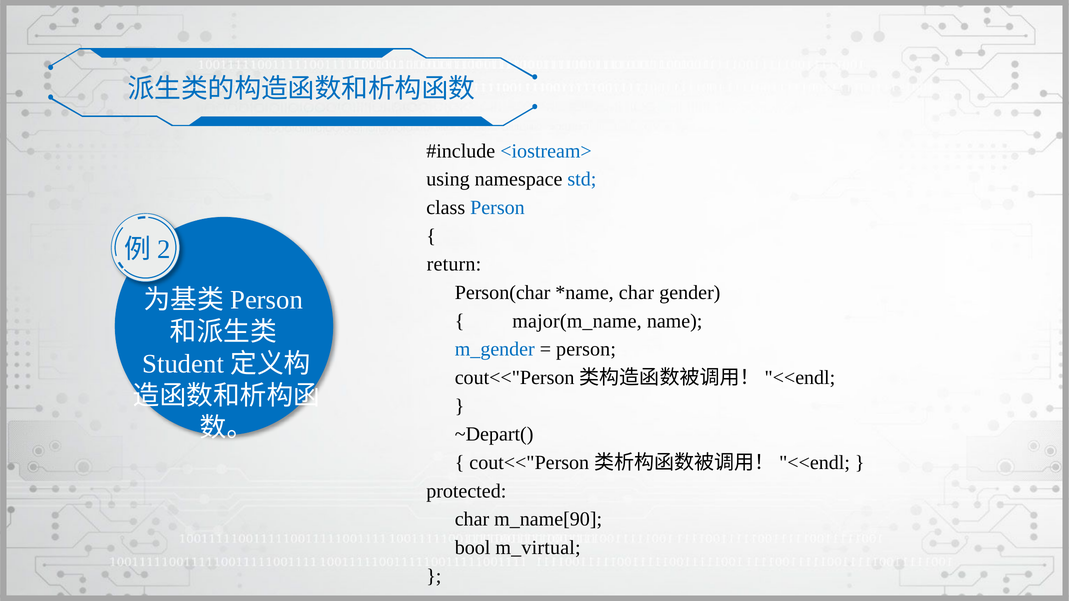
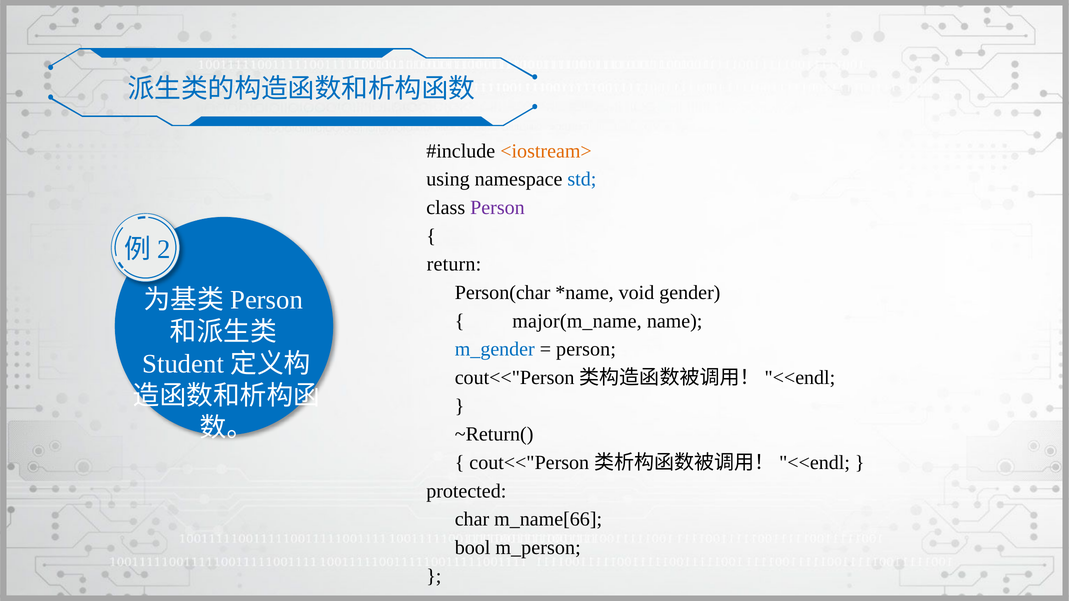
<iostream> colour: blue -> orange (546, 151)
Person colour: blue -> purple (497, 208)
char: char -> void (637, 293)
~Depart(: ~Depart( -> ~Return( (494, 435)
m_name[90: m_name[90 -> m_name[66 (548, 520)
m_virtual: m_virtual -> m_person (538, 548)
